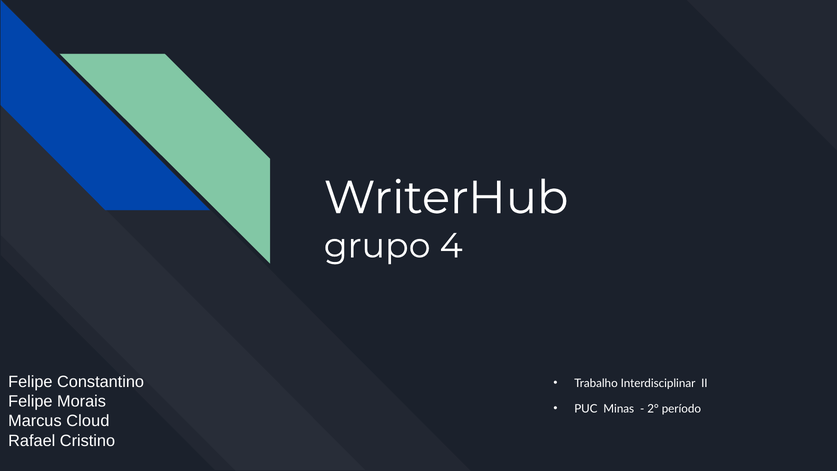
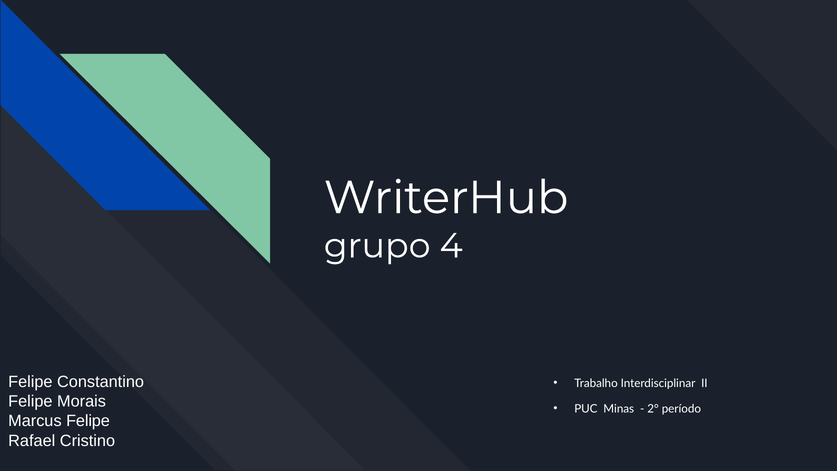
Marcus Cloud: Cloud -> Felipe (88, 421)
